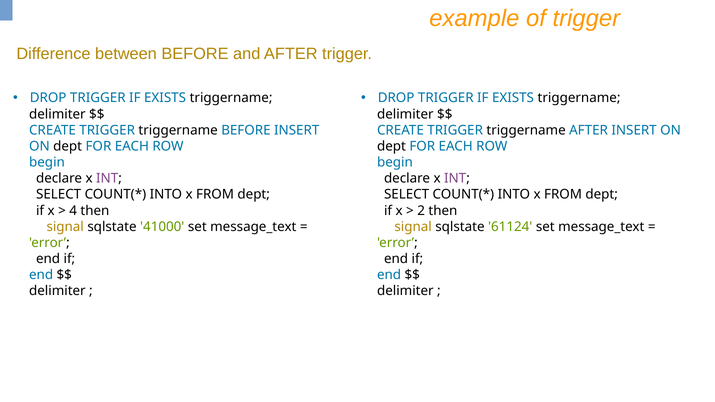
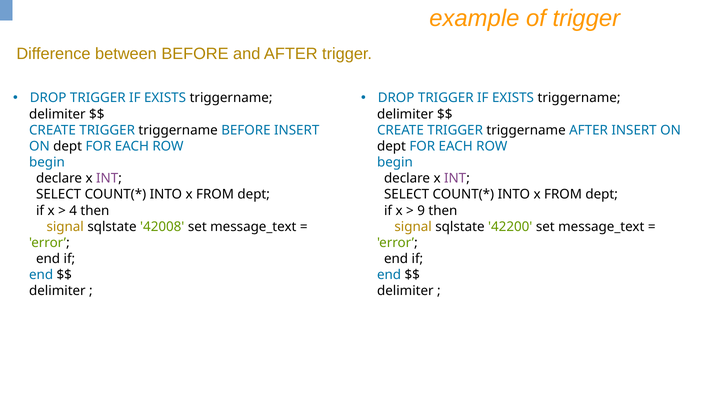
2: 2 -> 9 (421, 211)
41000: 41000 -> 42008 (162, 227)
61124: 61124 -> 42200 (510, 227)
